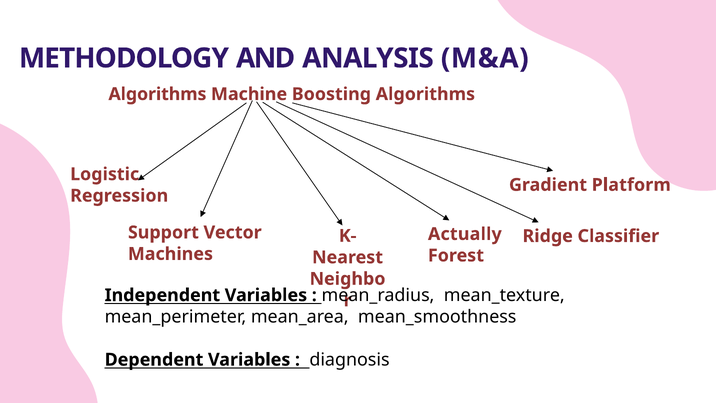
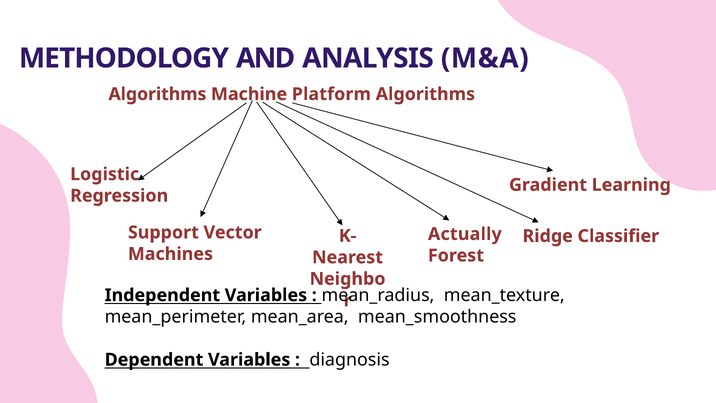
Boosting: Boosting -> Platform (331, 94)
Platform: Platform -> Learning (631, 185)
